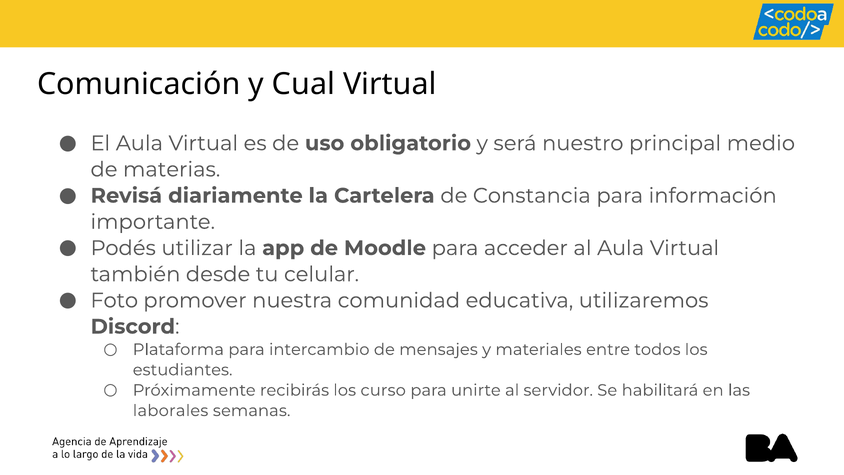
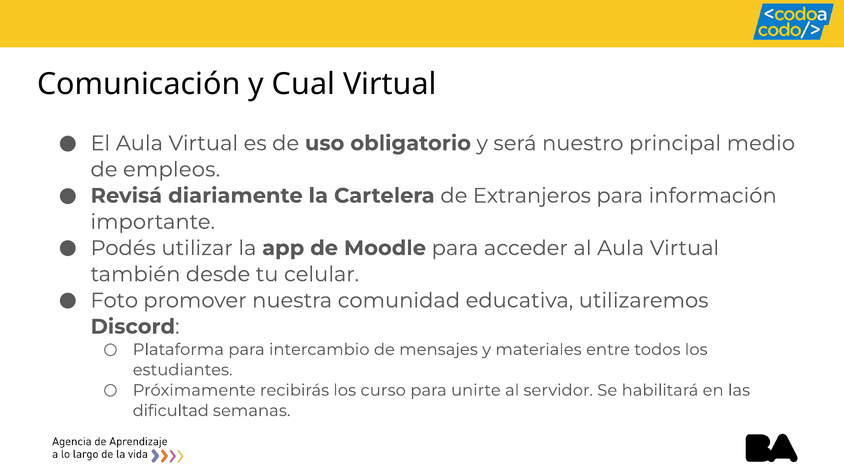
materias: materias -> empleos (172, 169)
Constancia: Constancia -> Extranjeros (532, 196)
laborales: laborales -> dificultad (171, 410)
